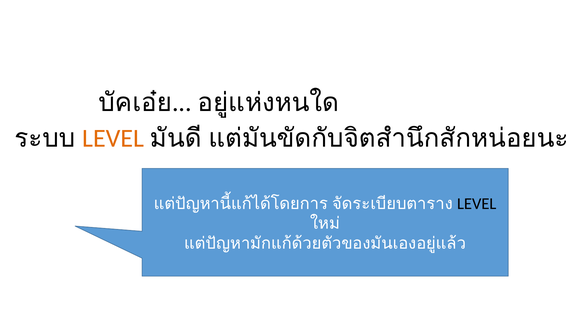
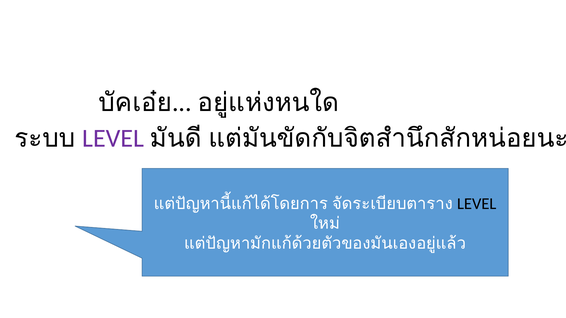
LEVEL colour: orange -> purple (113, 139)
